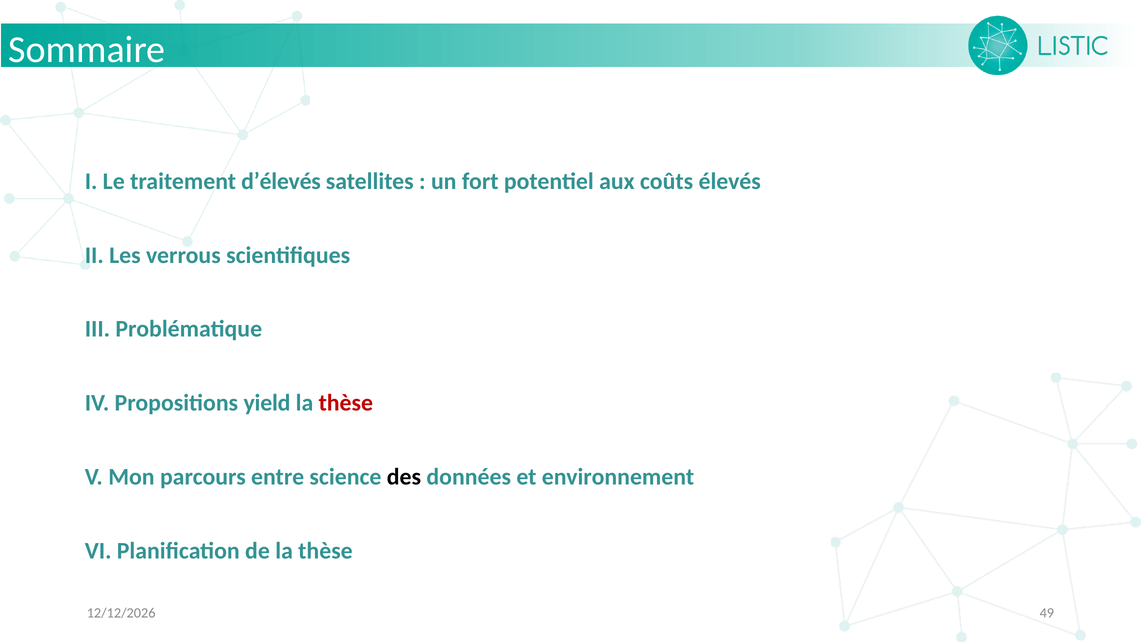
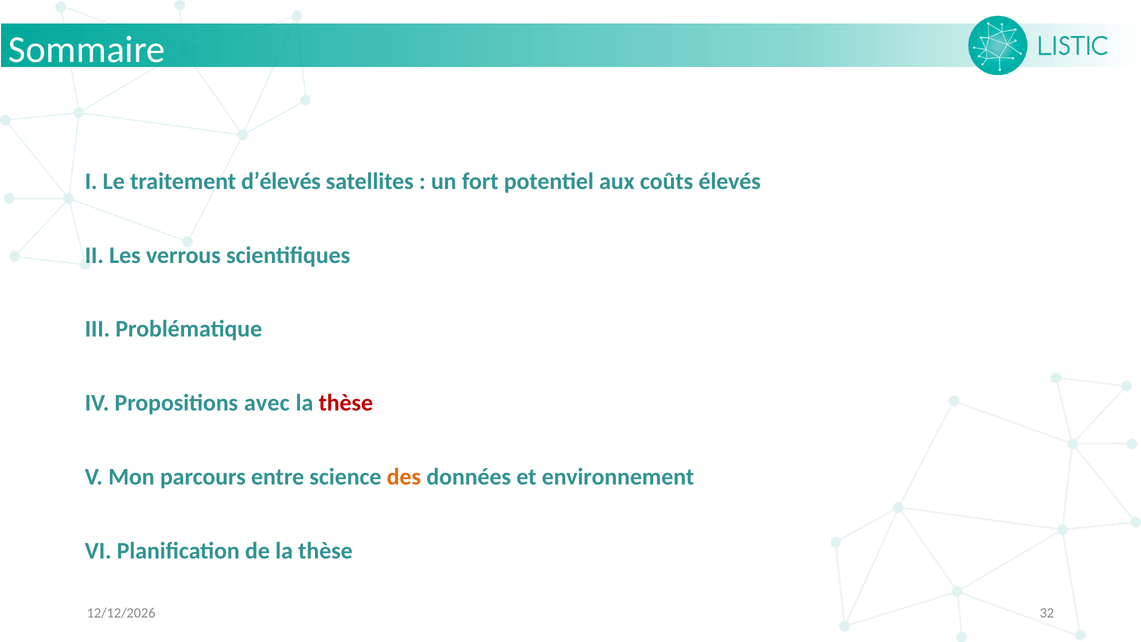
yield: yield -> avec (267, 403)
des colour: black -> orange (404, 477)
49: 49 -> 32 (1047, 613)
